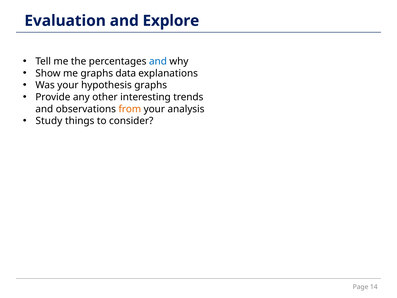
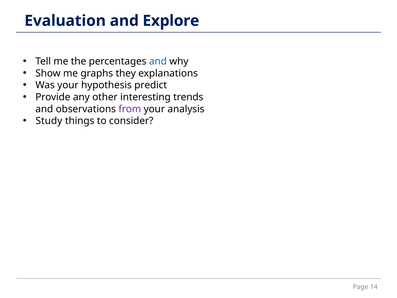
data: data -> they (126, 73)
hypothesis graphs: graphs -> predict (151, 85)
from colour: orange -> purple (130, 109)
